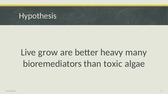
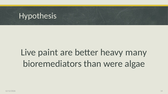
grow: grow -> paint (48, 53)
toxic: toxic -> were (113, 64)
